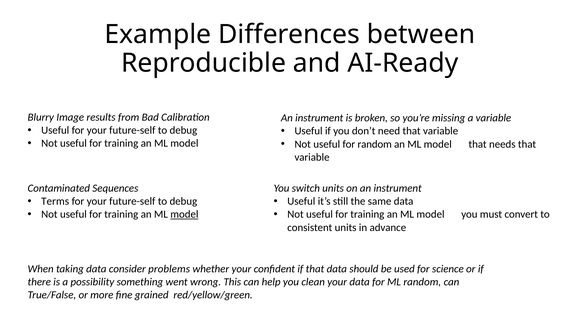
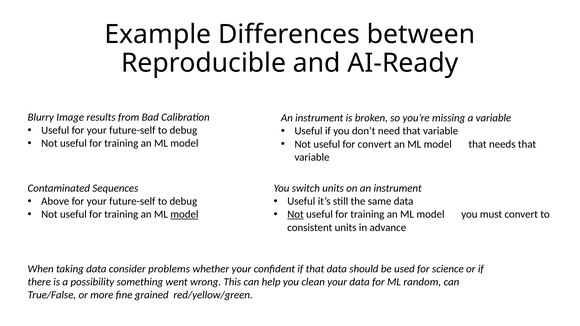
for random: random -> convert (375, 144)
Terms: Terms -> Above (55, 201)
Not underline: none -> present (295, 215)
